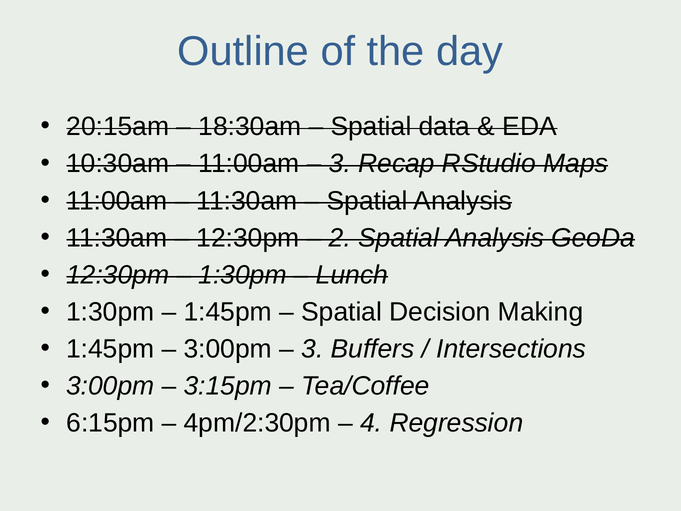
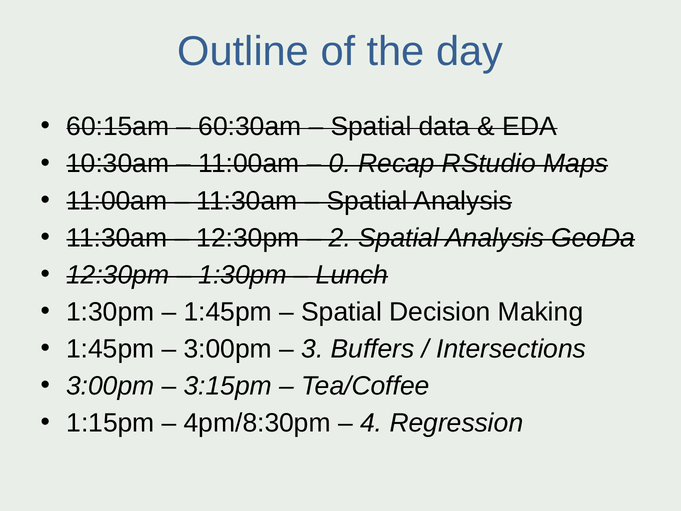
20:15am: 20:15am -> 60:15am (118, 127)
18:30am: 18:30am -> 60:30am (250, 127)
3: 3 -> 0 (340, 164)
6:15pm: 6:15pm -> 1:15pm (110, 423)
4pm/2:30pm: 4pm/2:30pm -> 4pm/8:30pm (257, 423)
